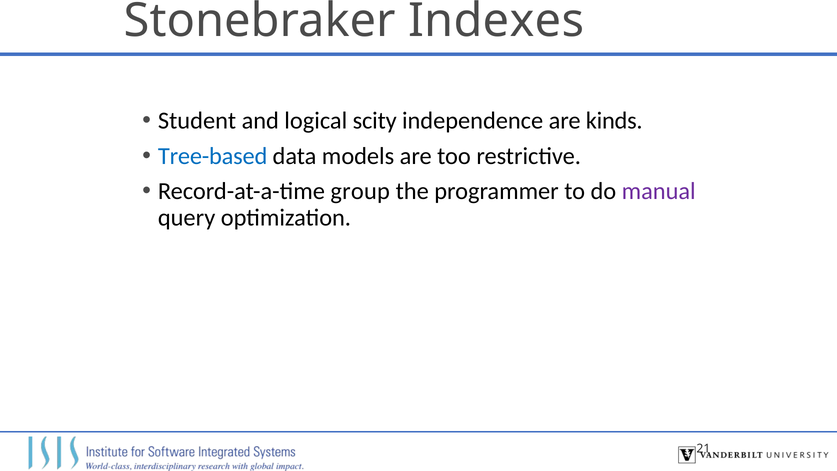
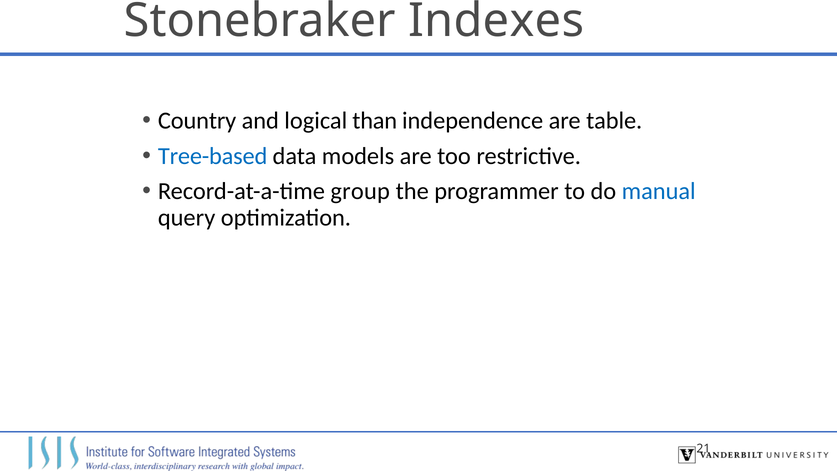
Student: Student -> Country (197, 121)
scity: scity -> than (375, 121)
kinds: kinds -> table (614, 121)
manual colour: purple -> blue (659, 191)
